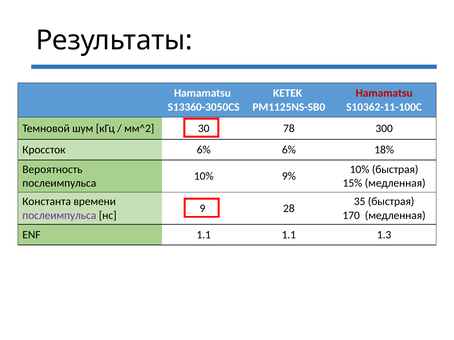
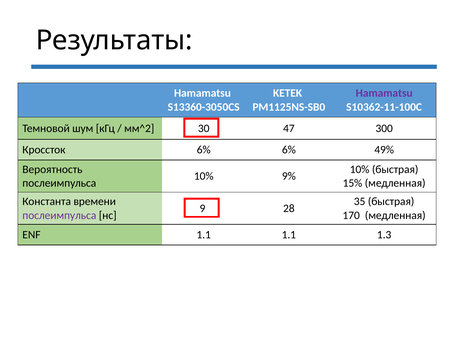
Hamamatsu colour: red -> purple (384, 93)
78: 78 -> 47 (289, 129)
18%: 18% -> 49% (384, 150)
